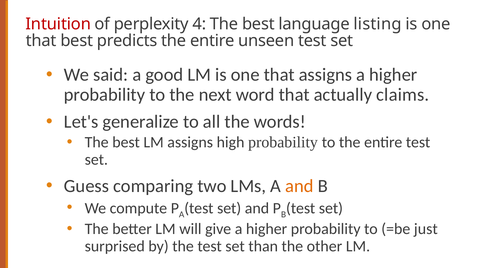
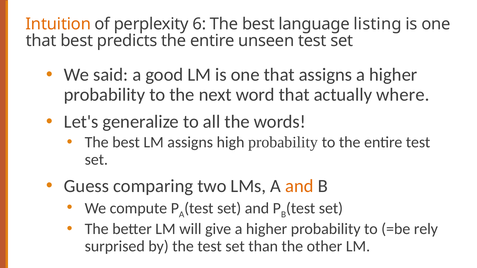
Intuition colour: red -> orange (58, 24)
4: 4 -> 6 (199, 24)
claims: claims -> where (403, 95)
just: just -> rely (426, 229)
